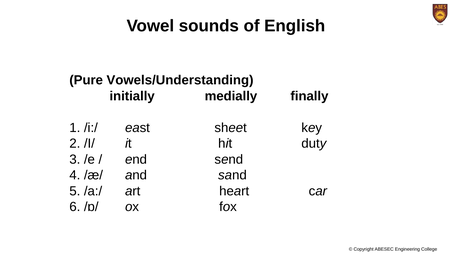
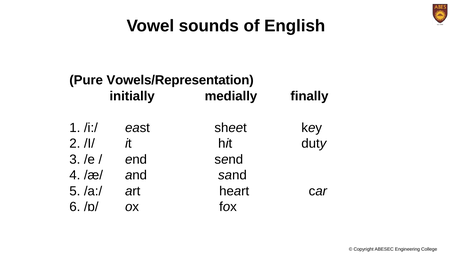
Vowels/Understanding: Vowels/Understanding -> Vowels/Representation (180, 80)
